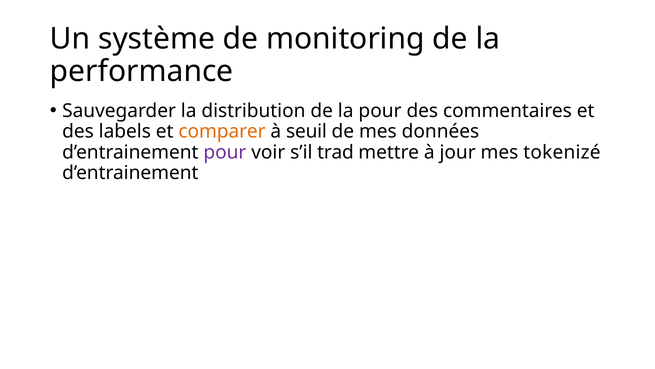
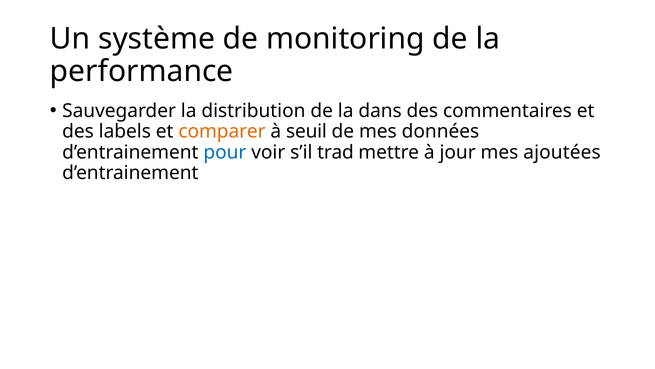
la pour: pour -> dans (380, 111)
pour colour: purple -> blue (225, 152)
tokenizé: tokenizé -> ajoutées (562, 152)
